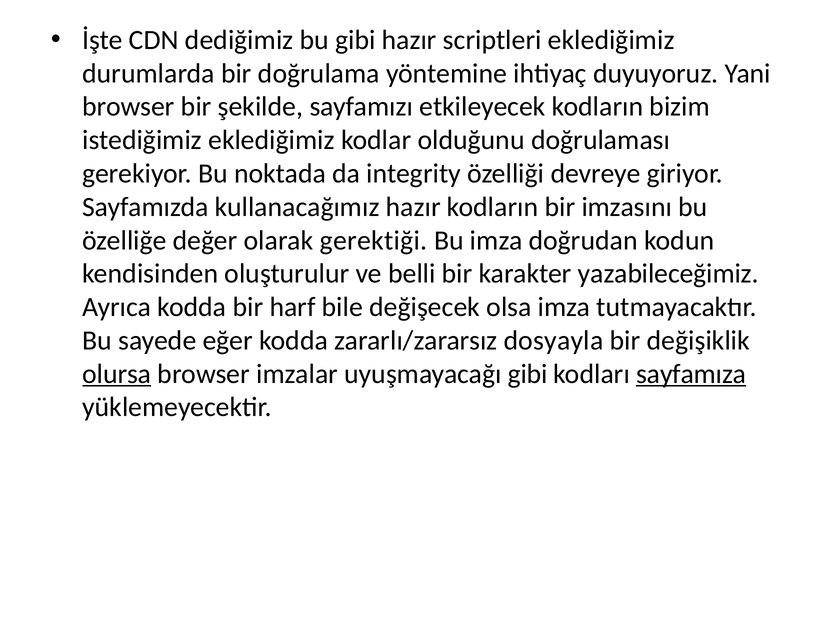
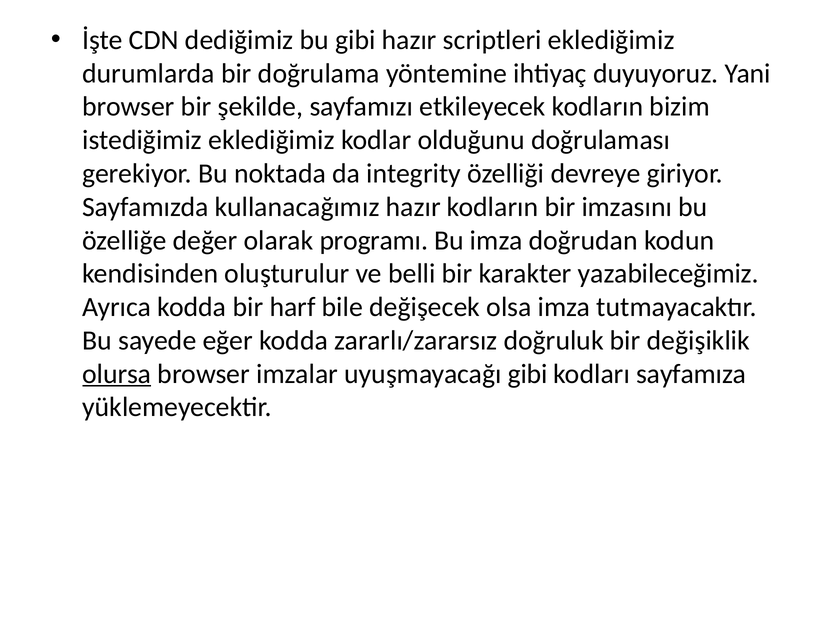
gerektiği: gerektiği -> programı (374, 240)
dosyayla: dosyayla -> doğruluk (554, 340)
sayfamıza underline: present -> none (691, 374)
